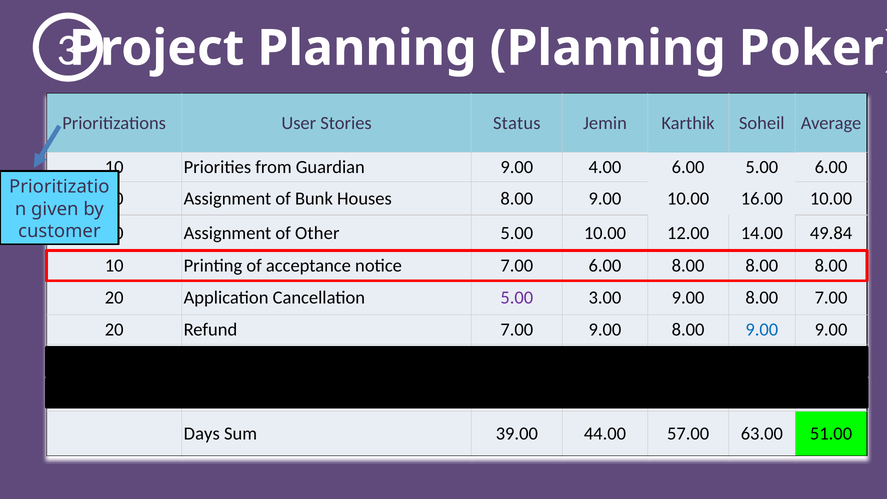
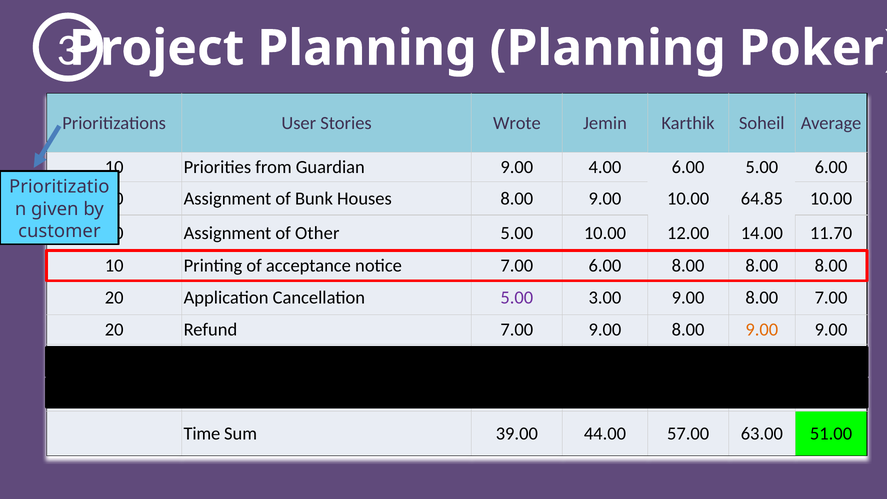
Status: Status -> Wrote (517, 123)
16.00: 16.00 -> 64.85 (762, 199)
49.84: 49.84 -> 11.70 (831, 233)
9.00 colour: blue -> orange (762, 330)
Days: Days -> Time (202, 434)
